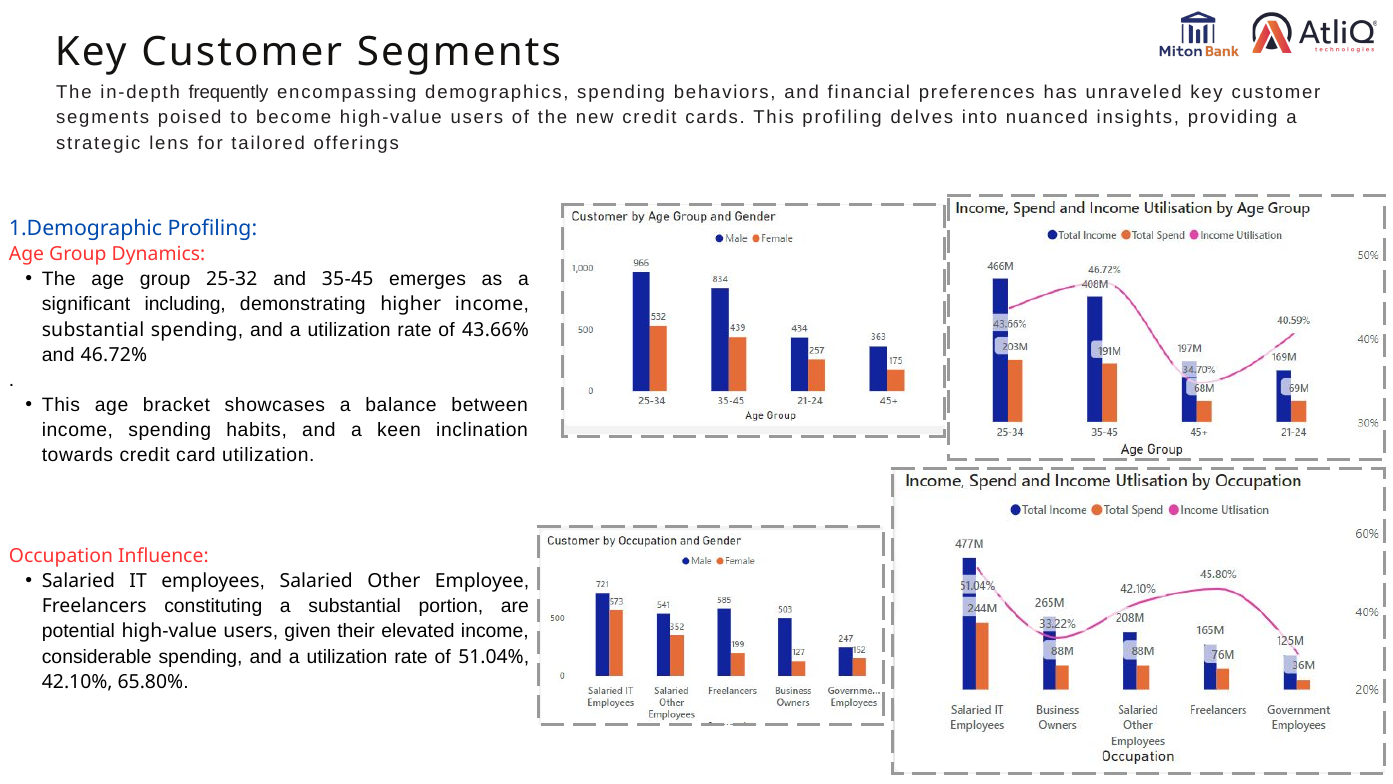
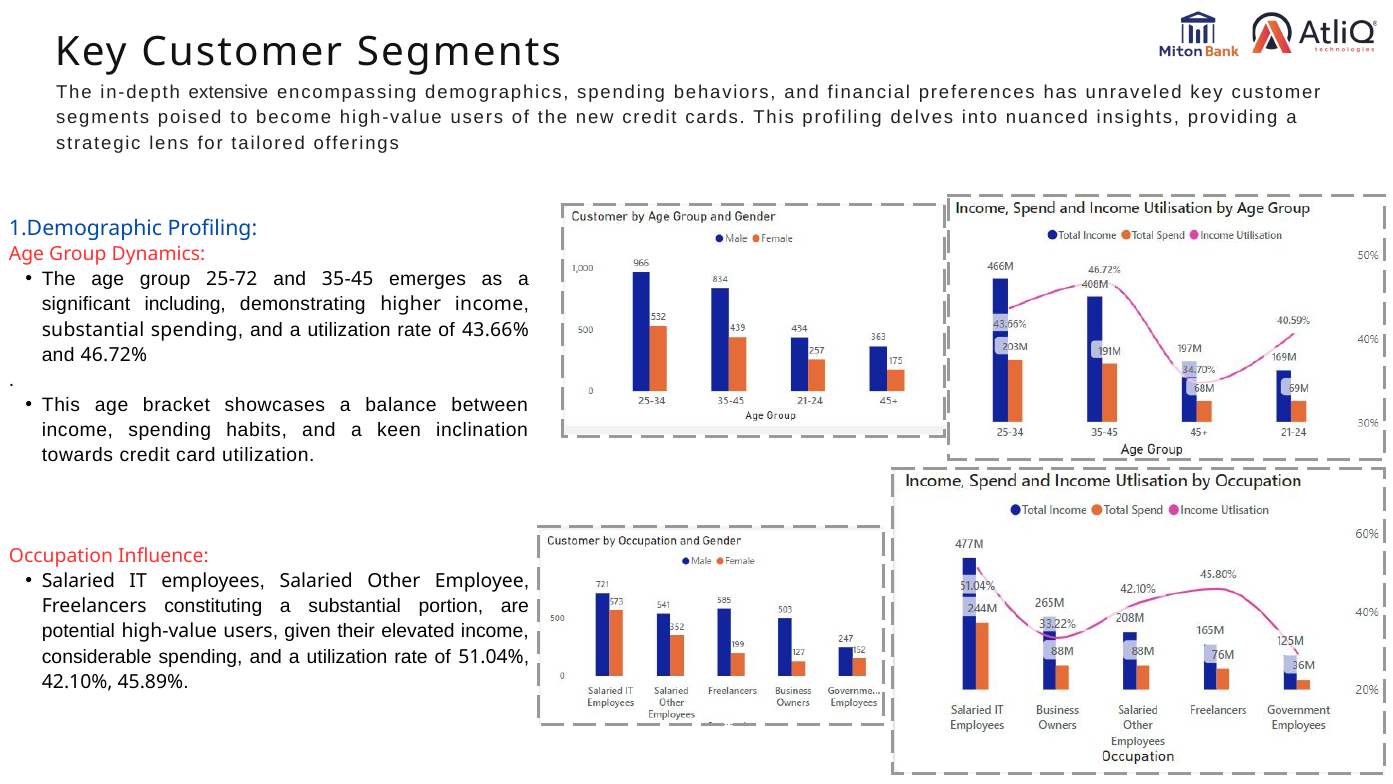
frequently: frequently -> extensive (228, 92)
25-32: 25-32 -> 25-72 (232, 279)
65.80%: 65.80% -> 45.89% (150, 682)
